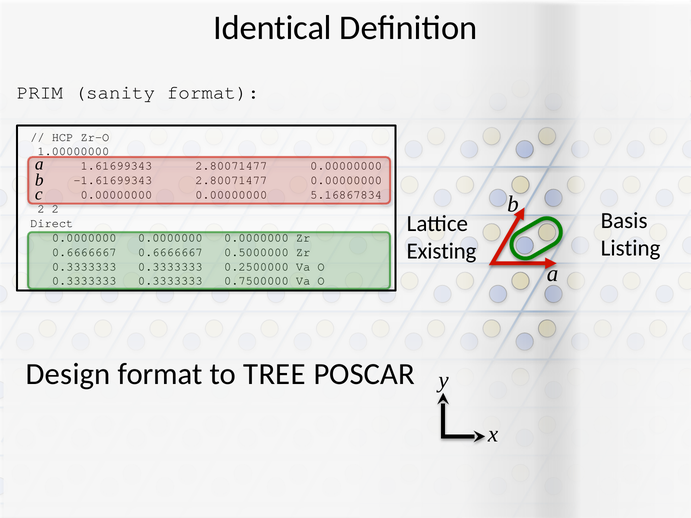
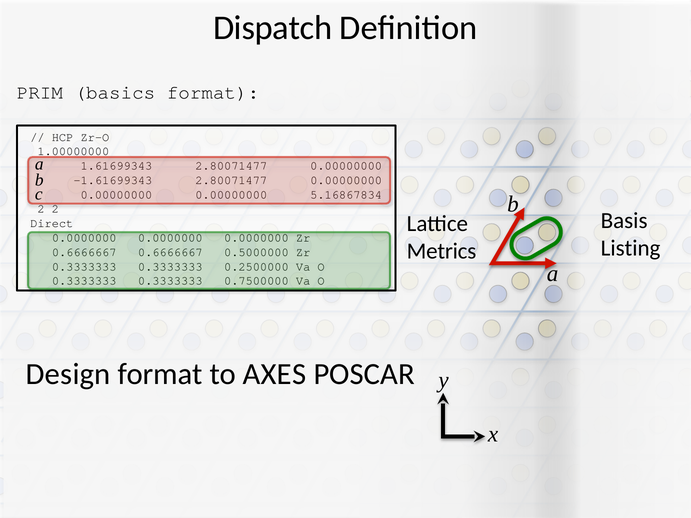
Identical: Identical -> Dispatch (273, 28)
sanity: sanity -> basics (115, 92)
Existing: Existing -> Metrics (441, 251)
TREE: TREE -> AXES (275, 374)
